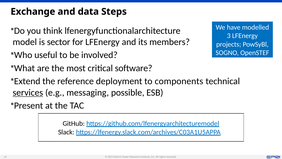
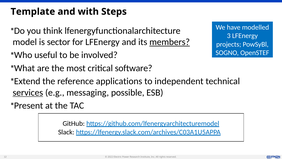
Exchange: Exchange -> Template (33, 12)
data: data -> with (88, 12)
members underline: none -> present (170, 42)
deployment: deployment -> applications (119, 81)
components: components -> independent (179, 81)
